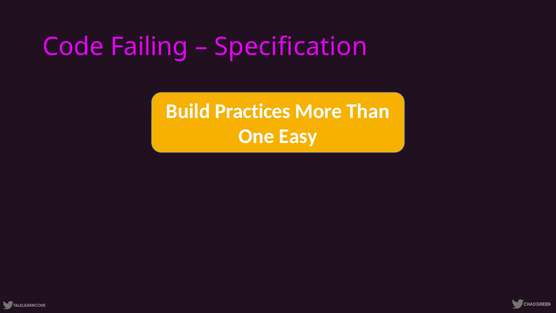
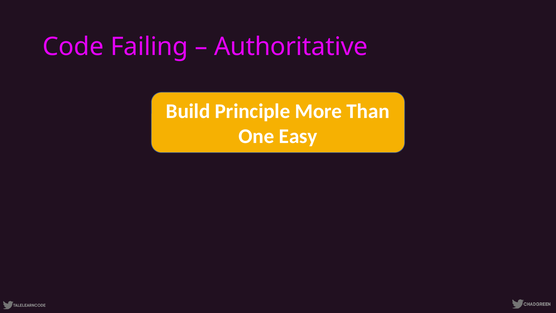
Specification: Specification -> Authoritative (291, 47)
Practices: Practices -> Principle (253, 111)
